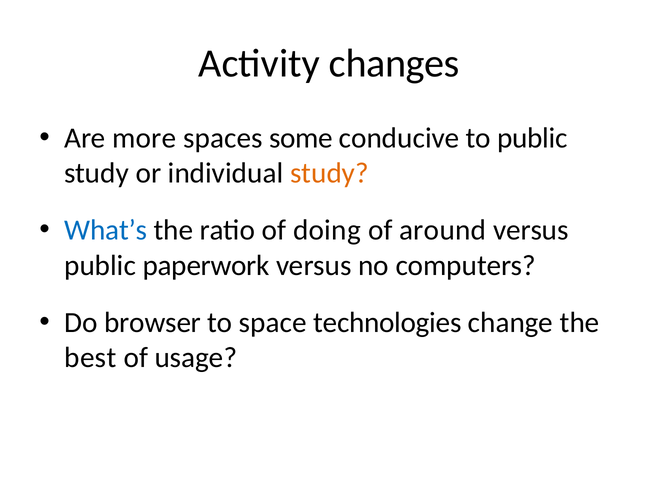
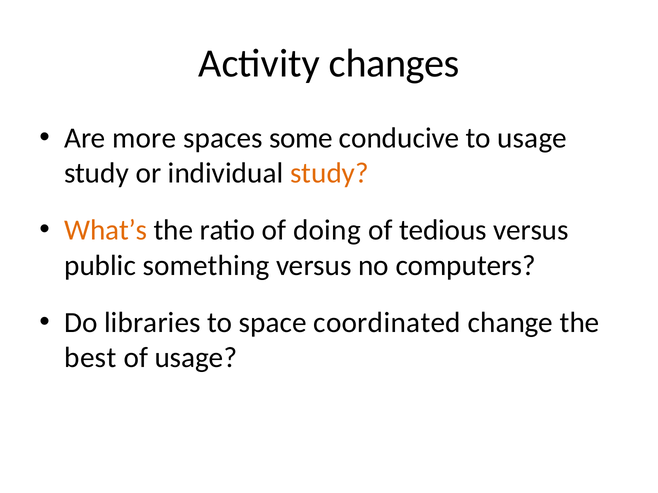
to public: public -> usage (532, 138)
What’s colour: blue -> orange (106, 231)
around: around -> tedious (443, 231)
paperwork: paperwork -> something (206, 266)
browser: browser -> libraries (152, 323)
technologies: technologies -> coordinated (387, 323)
